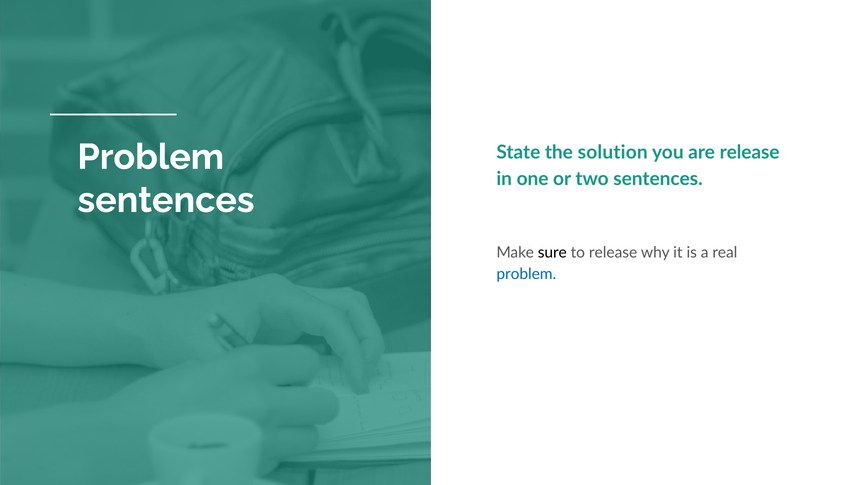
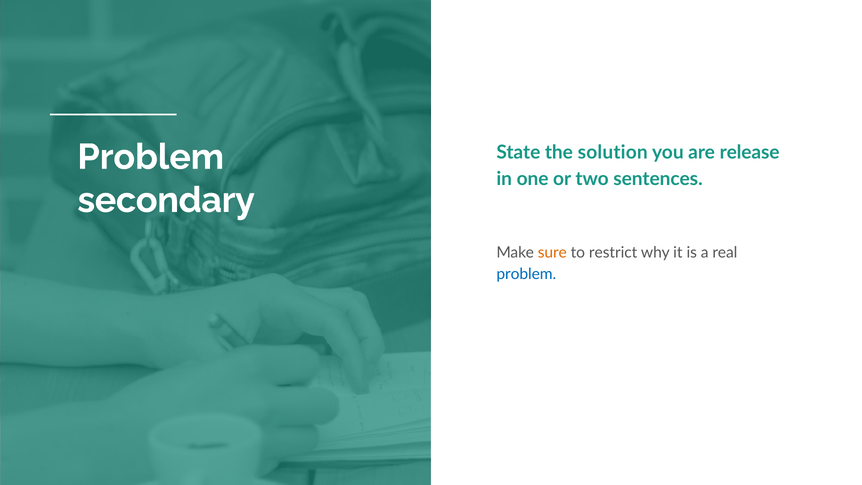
sentences: sentences -> secondary (166, 200)
sure colour: black -> orange (552, 253)
to release: release -> restrict (613, 253)
